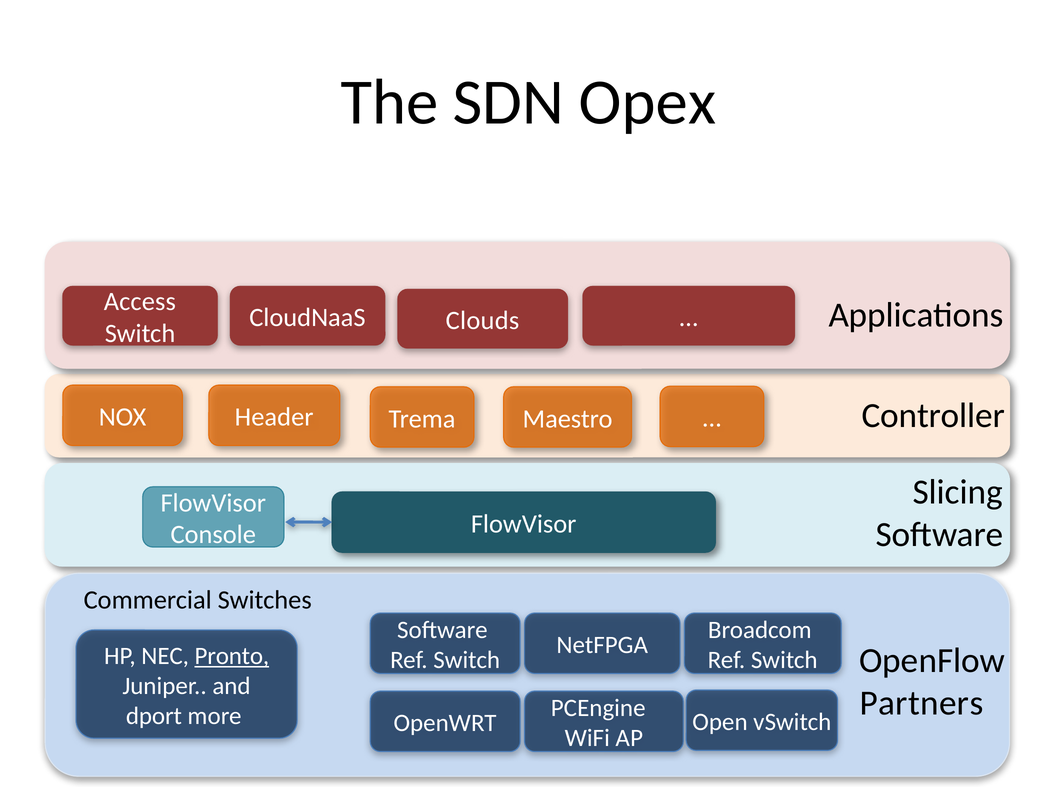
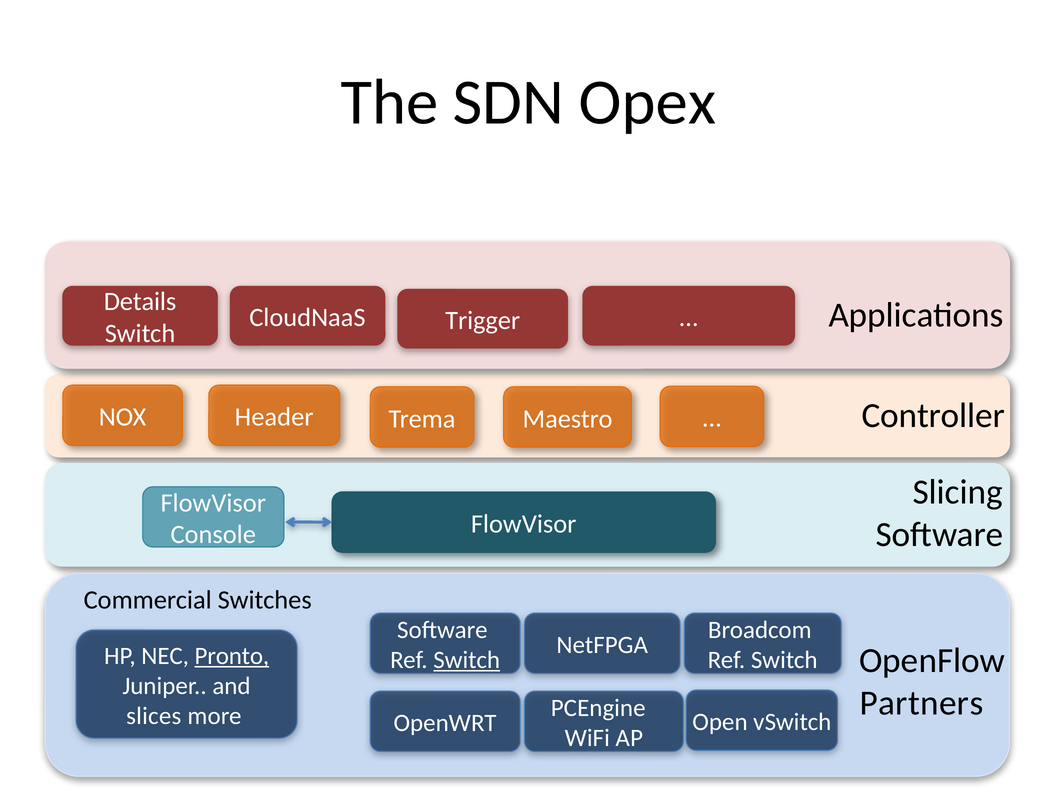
Access: Access -> Details (140, 302)
Clouds: Clouds -> Trigger (483, 321)
Switch underline: none -> present (467, 660)
dport: dport -> slices (154, 716)
